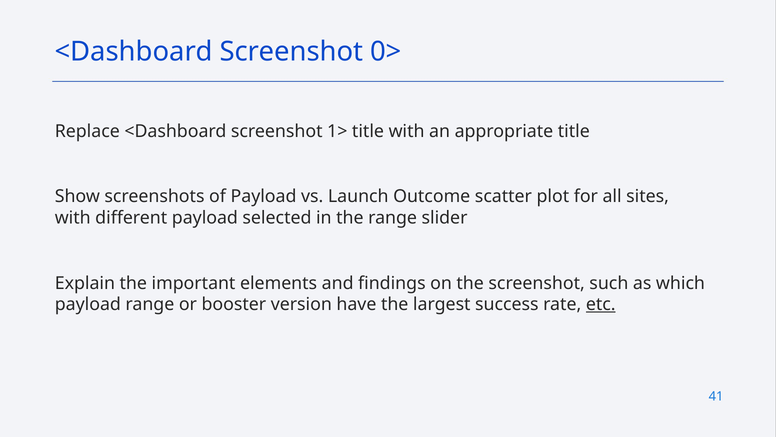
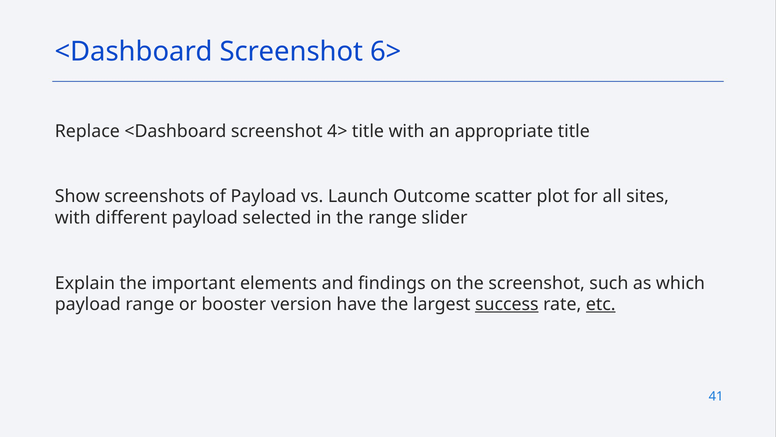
0>: 0> -> 6> (386, 52)
1>: 1> -> 4> (337, 131)
success underline: none -> present (507, 304)
